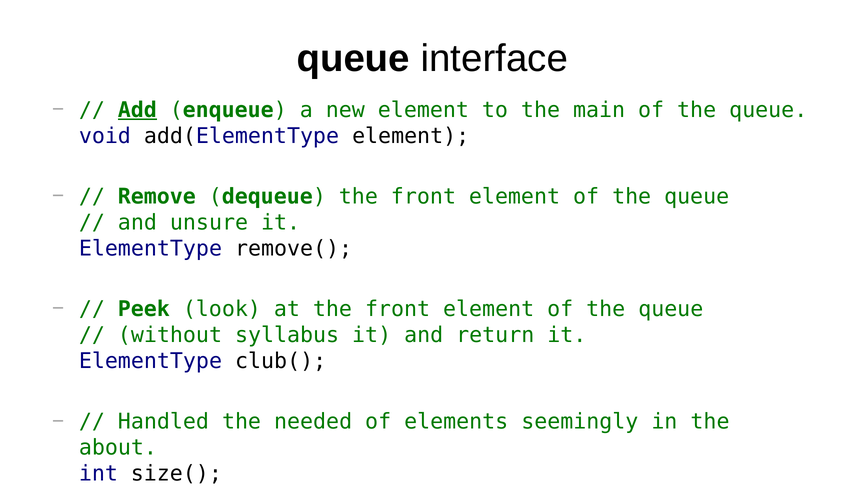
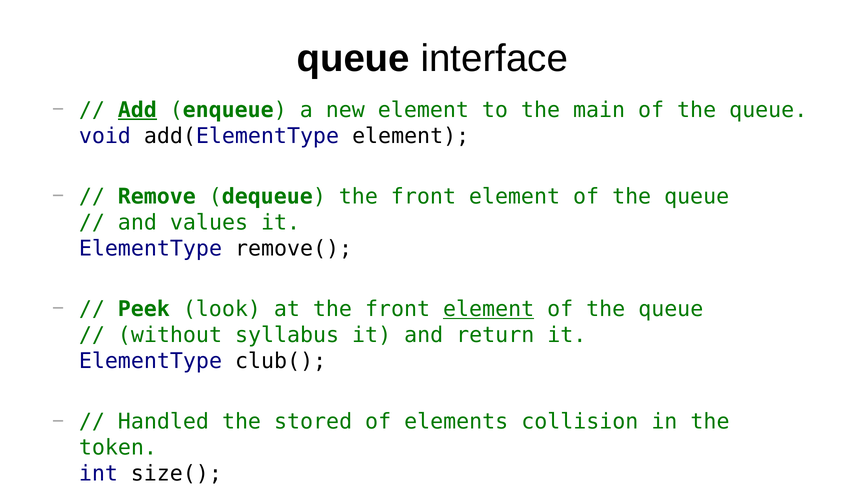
unsure: unsure -> values (209, 222)
element underline: none -> present (489, 309)
needed: needed -> stored (313, 421)
seemingly: seemingly -> collision (580, 421)
about: about -> token (118, 447)
